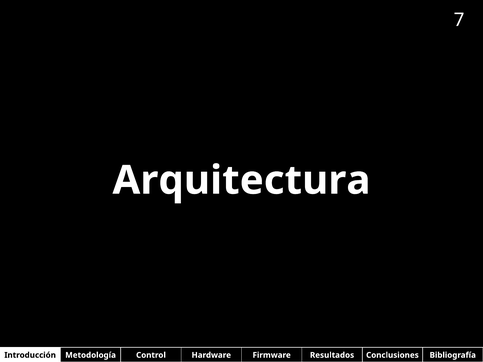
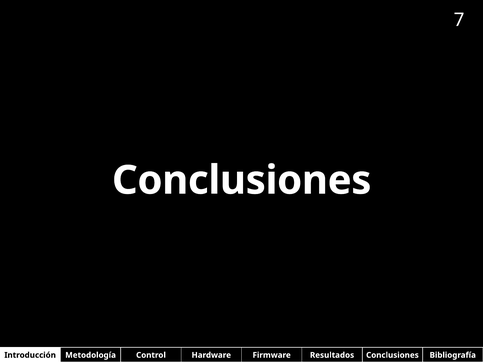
Arquitectura: Arquitectura -> Conclusiones (242, 181)
